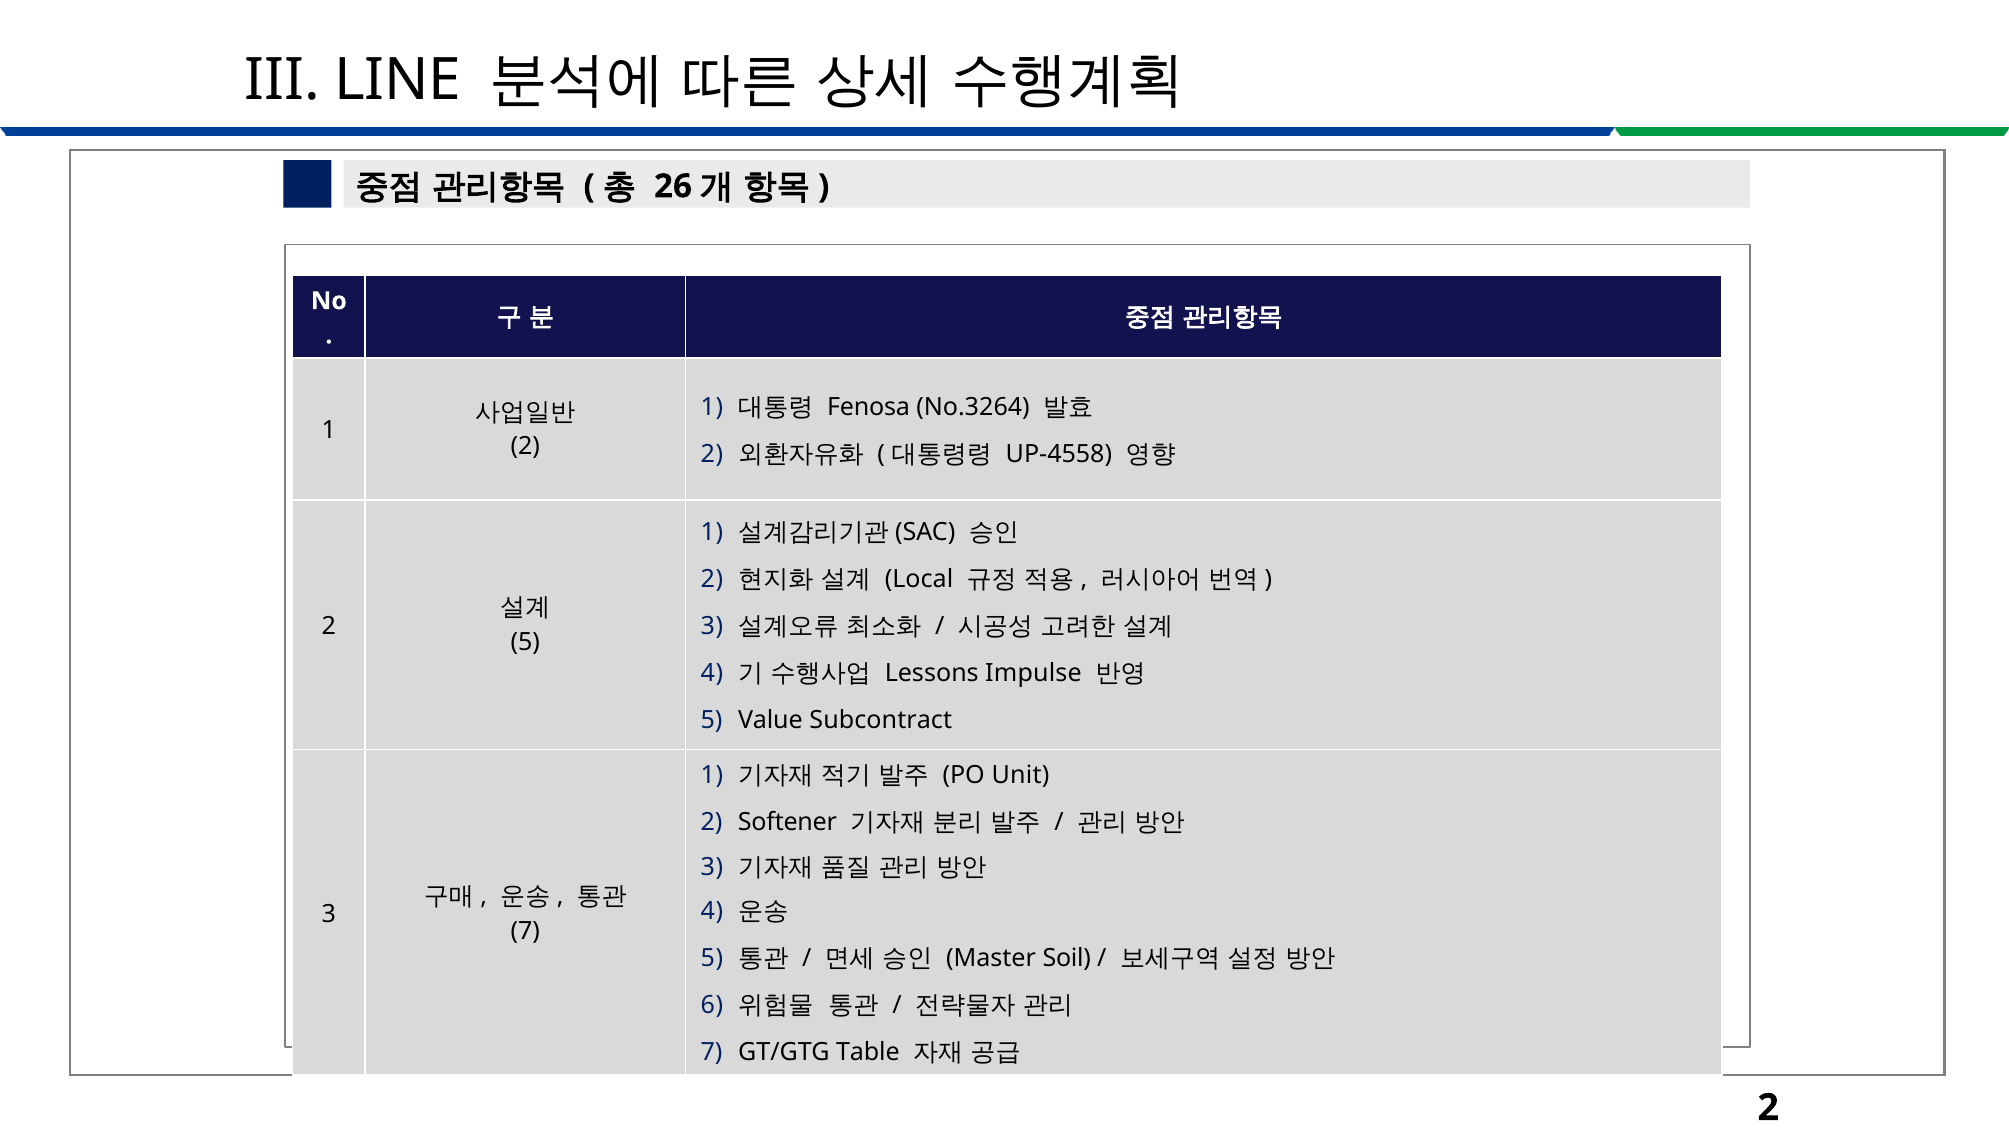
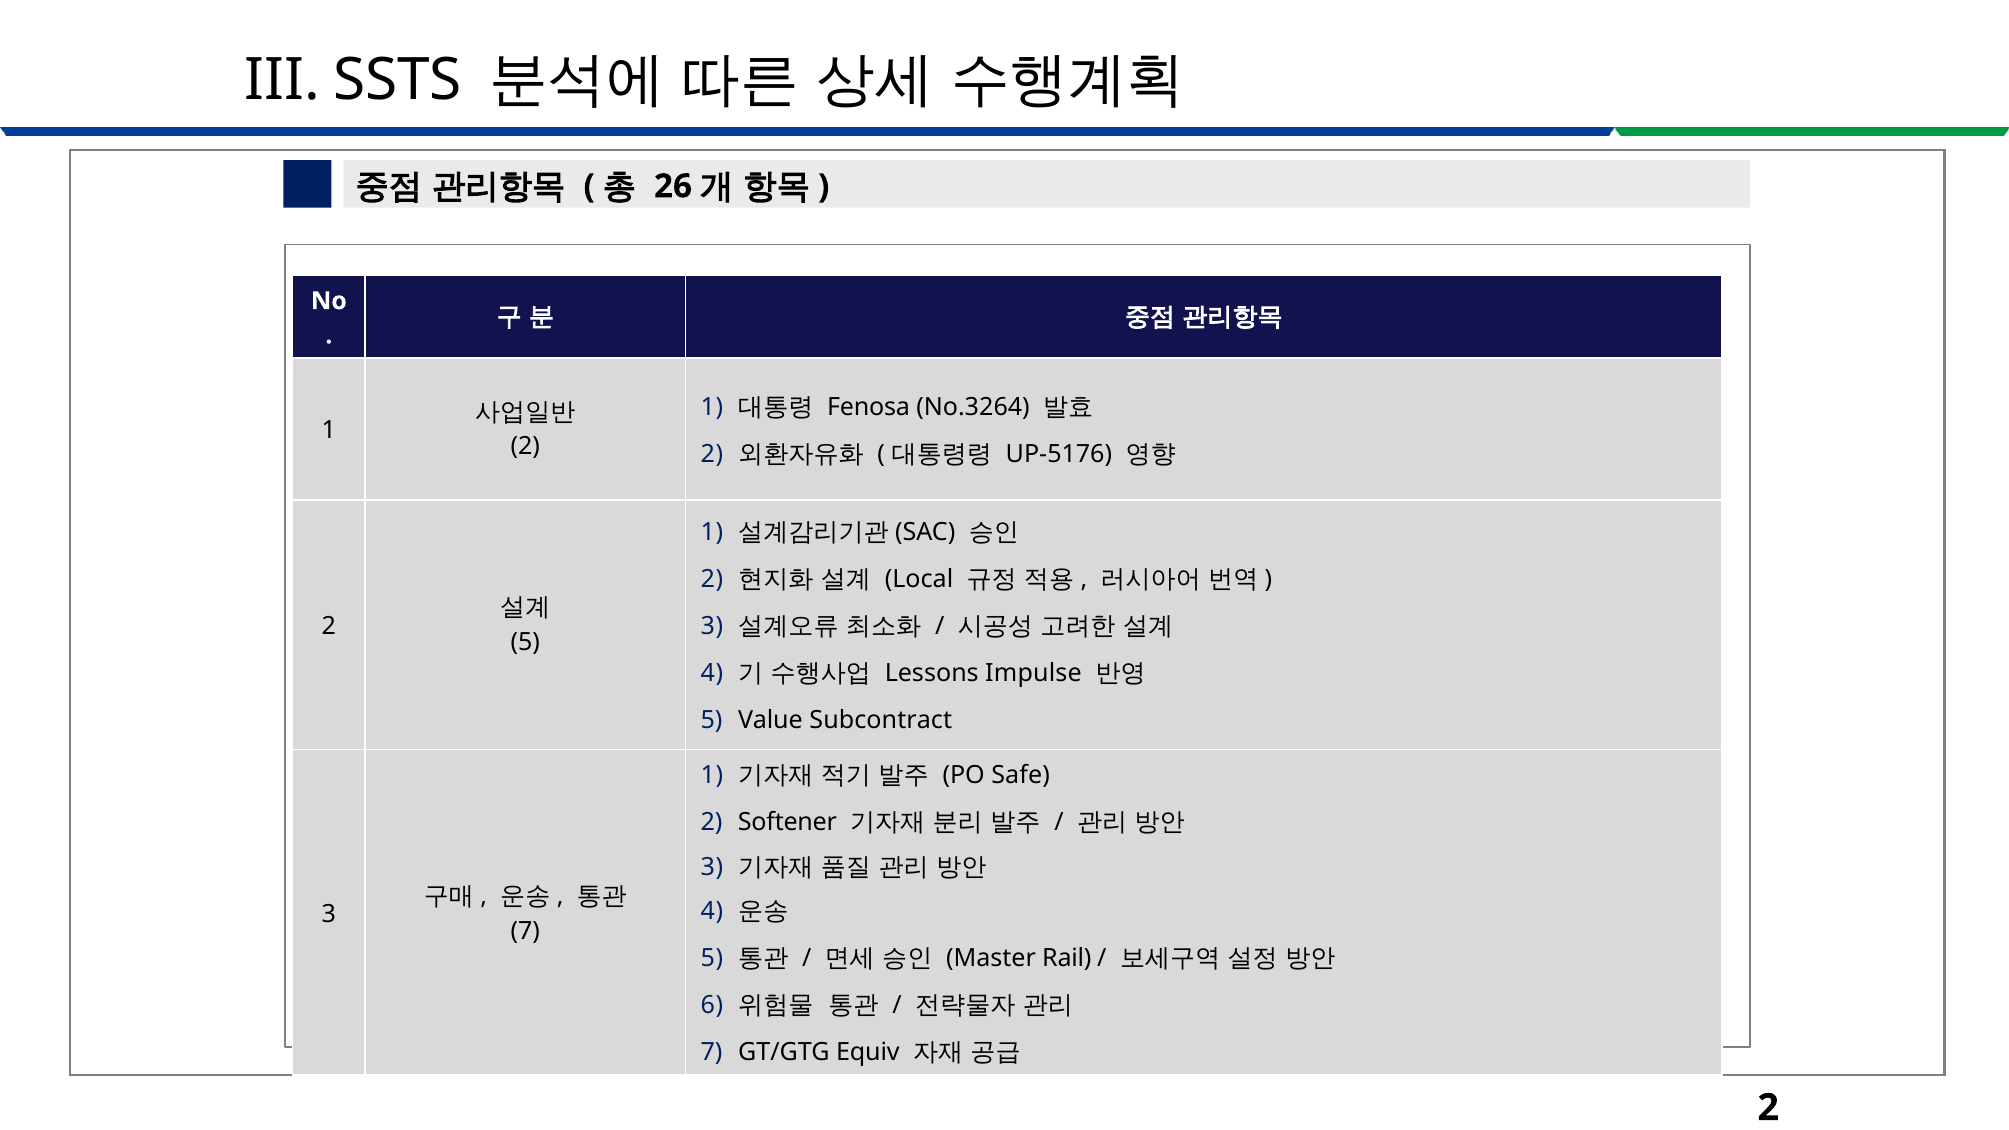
LINE: LINE -> SSTS (398, 80)
UP-4558: UP-4558 -> UP-5176 (1059, 454)
Unit: Unit -> Safe (1021, 776)
Soil: Soil -> Rail (1067, 958)
Table: Table -> Equiv (868, 1052)
